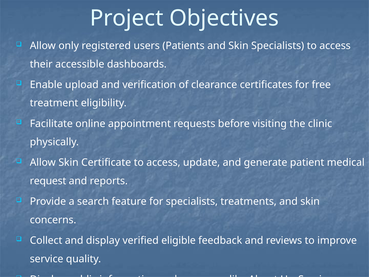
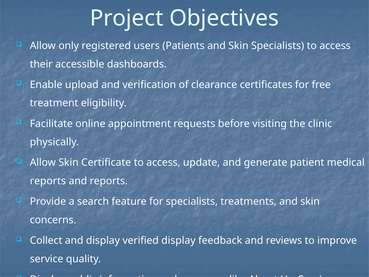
request: request -> reports (48, 181)
verified eligible: eligible -> display (178, 240)
